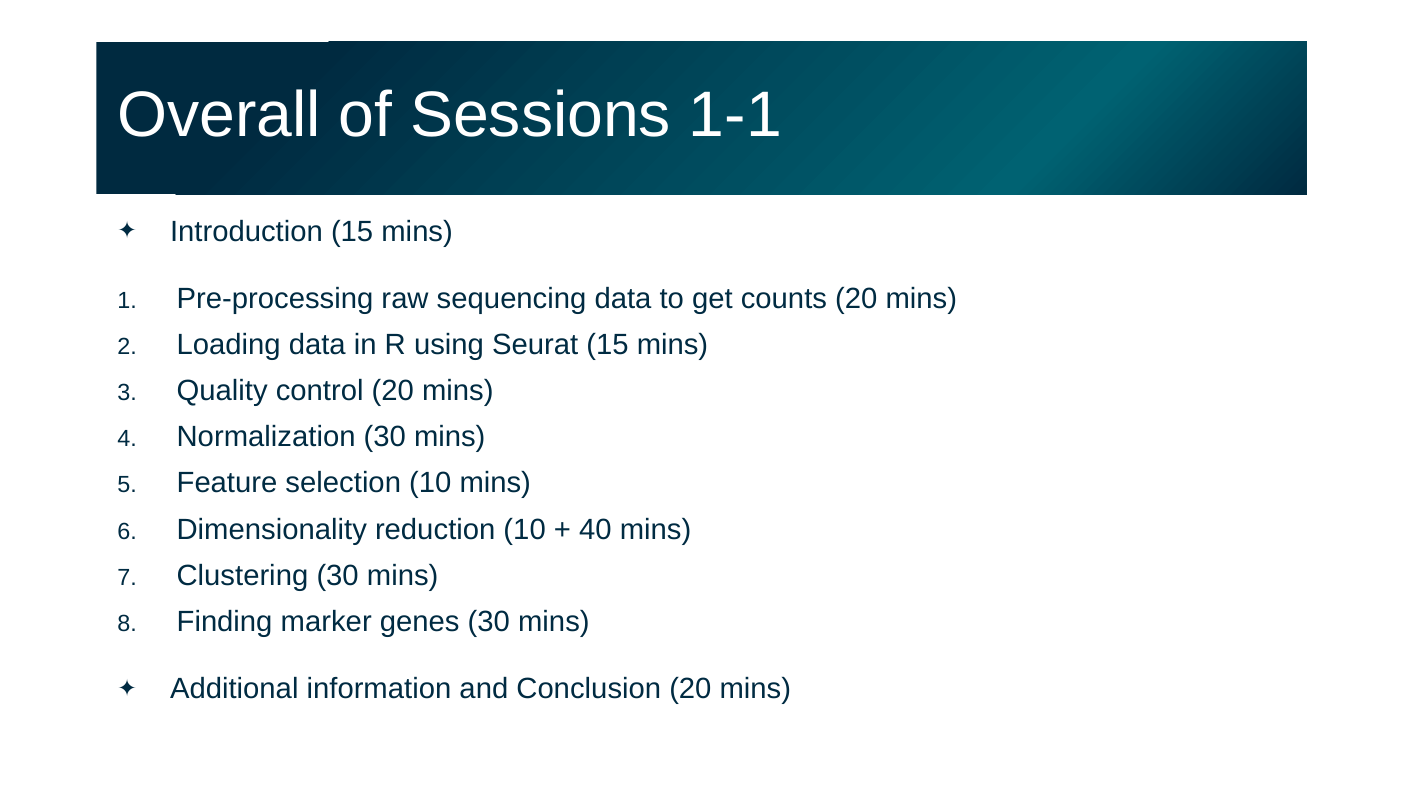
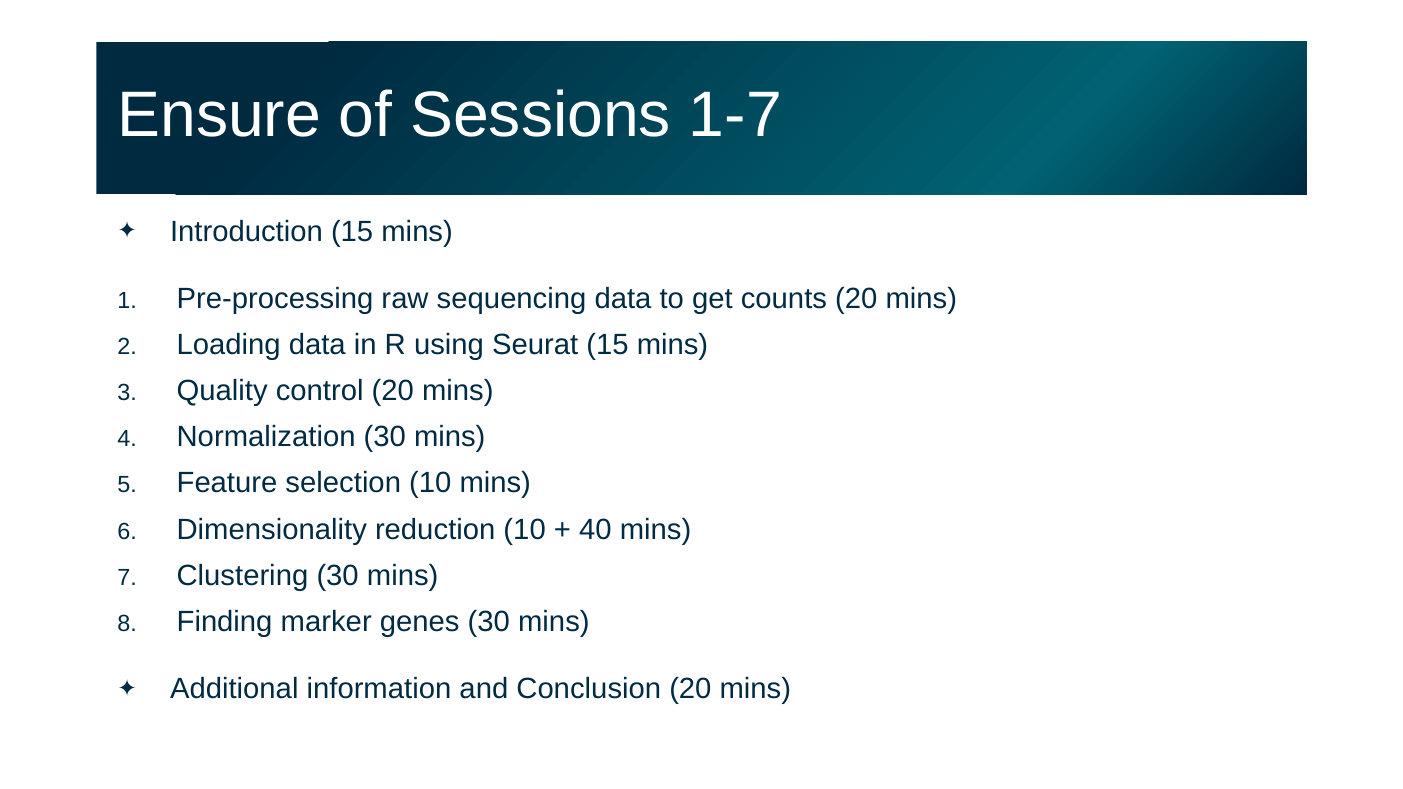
Overall: Overall -> Ensure (219, 115)
1-1: 1-1 -> 1-7 (735, 115)
